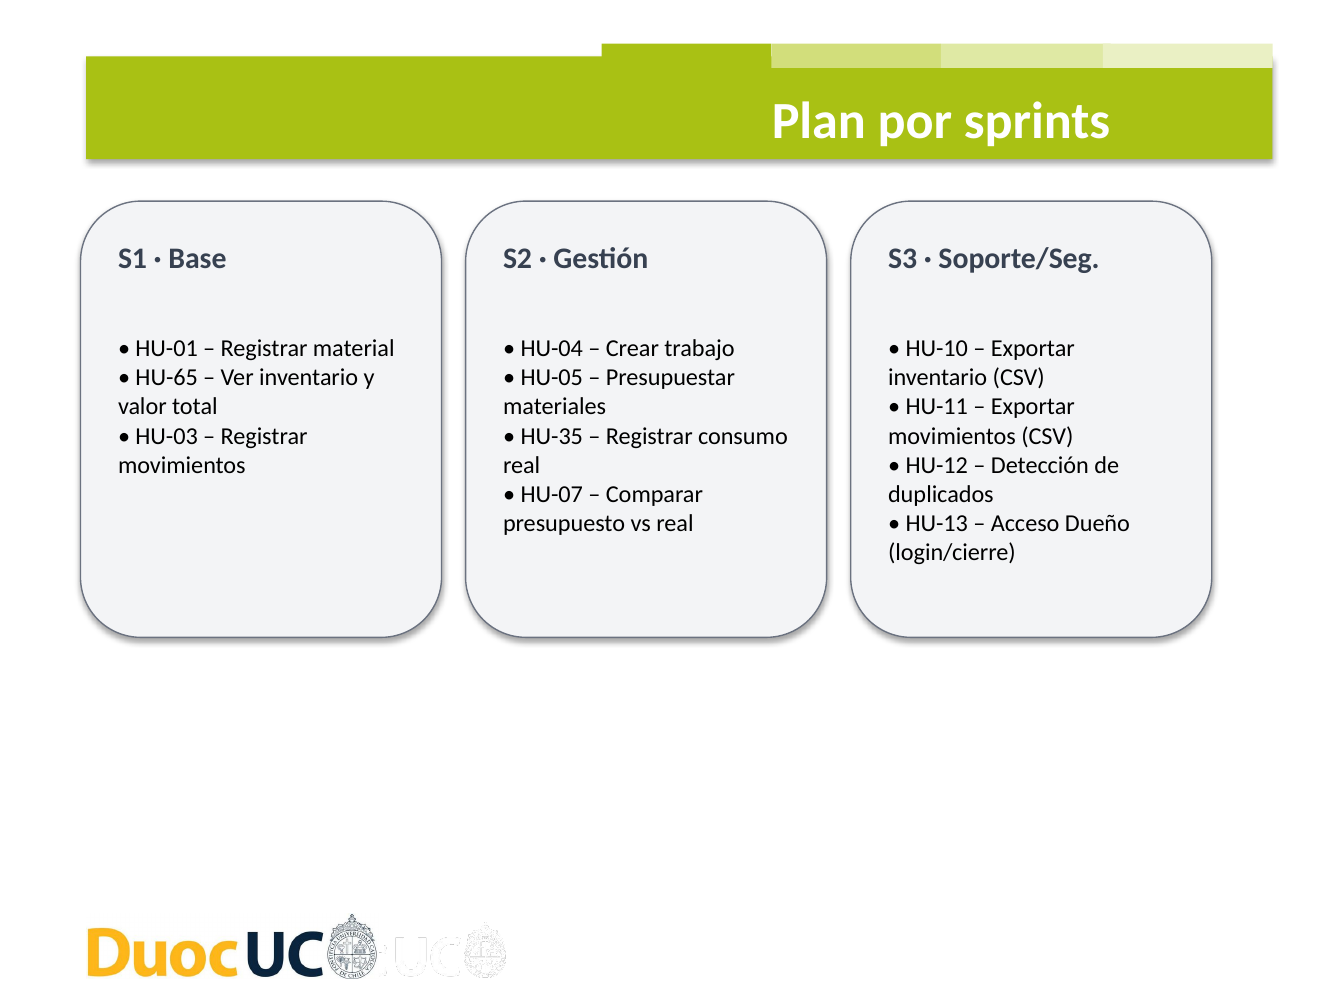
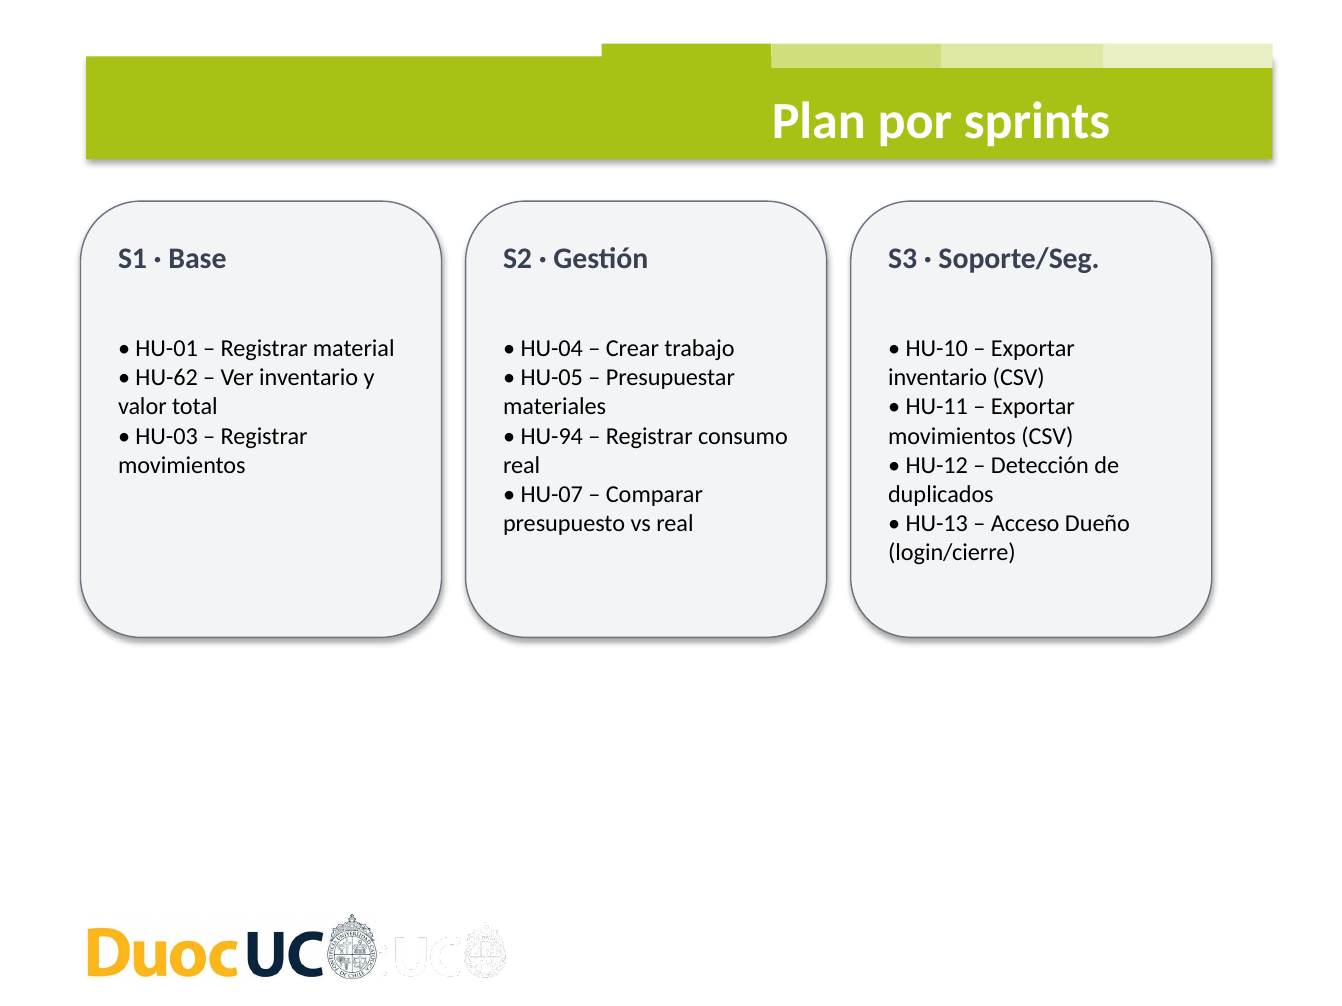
HU-65: HU-65 -> HU-62 (167, 378)
HU-35: HU-35 -> HU-94 (552, 436)
